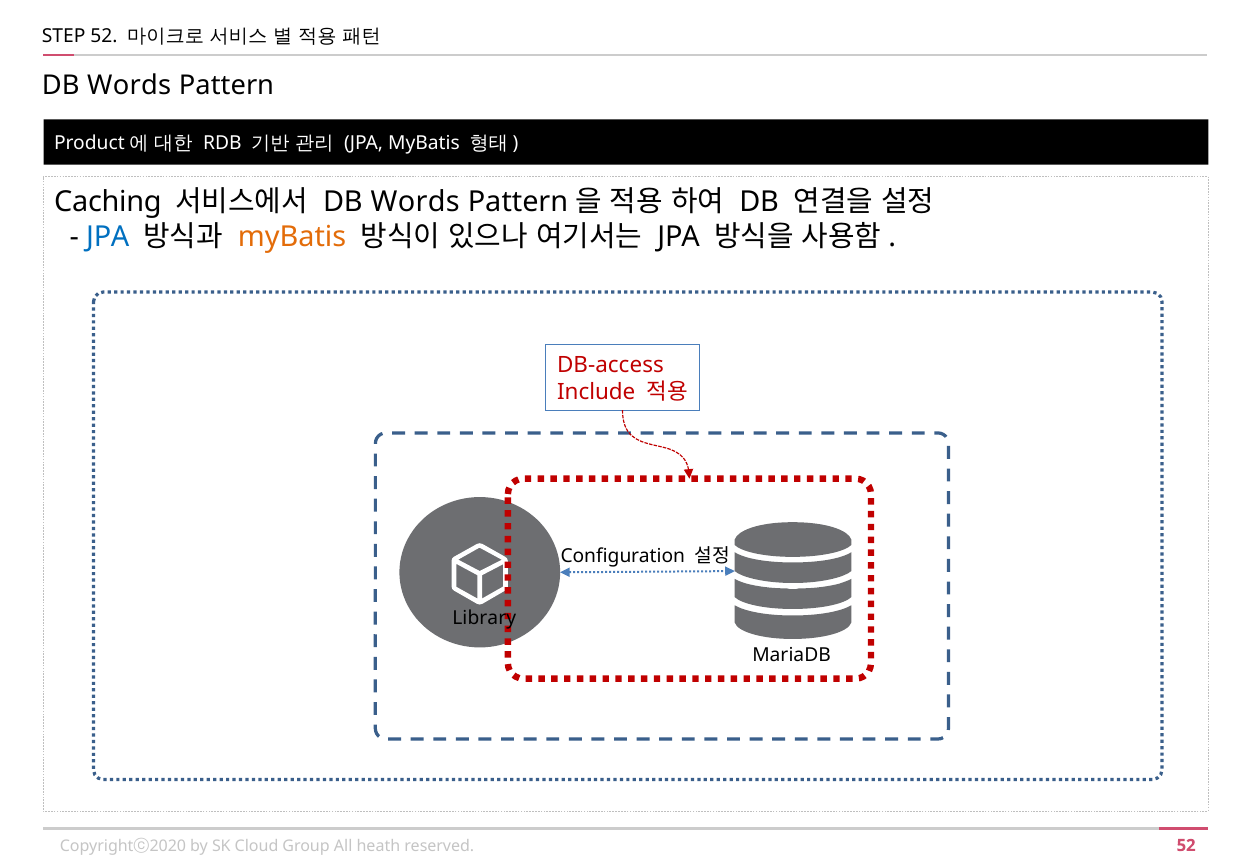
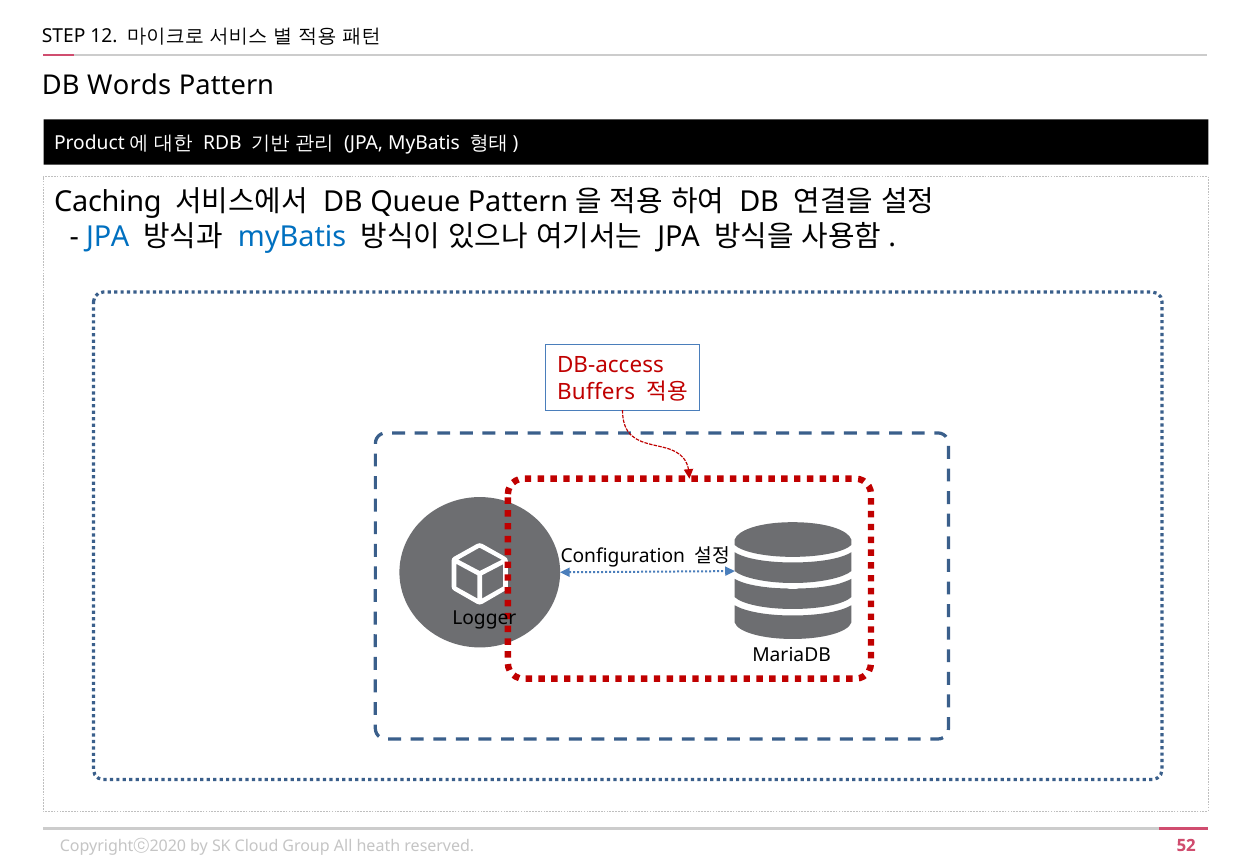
STEP 52: 52 -> 12 (104, 36)
Words: Words -> Queue (415, 202)
myBatis colour: orange -> blue (292, 237)
Include: Include -> Buffers (596, 393)
Library: Library -> Logger (484, 618)
